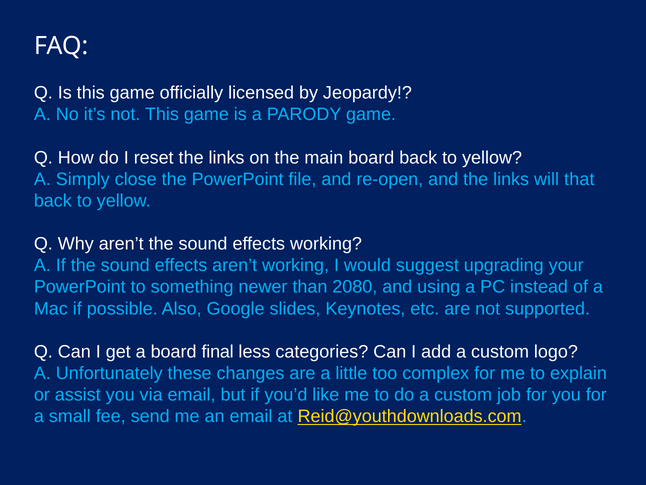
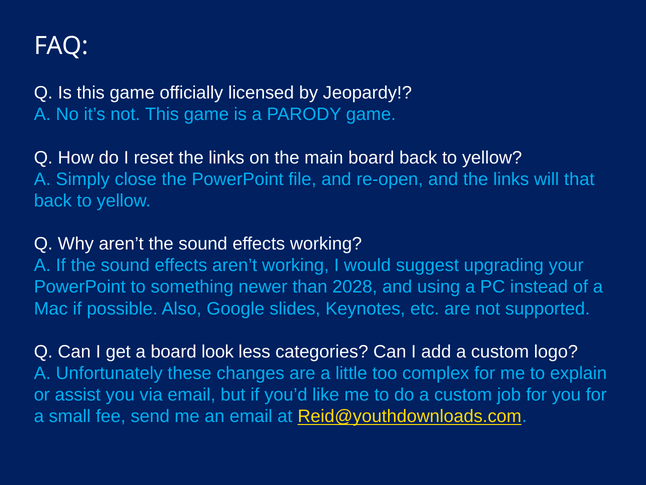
2080: 2080 -> 2028 (355, 287)
final: final -> look (218, 351)
